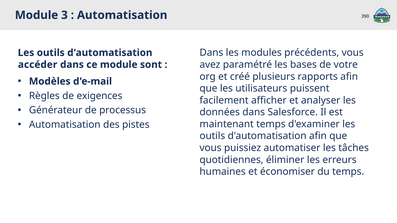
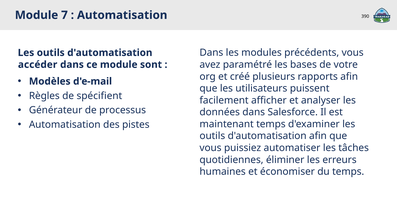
3: 3 -> 7 (64, 15)
exigences: exigences -> spécifient (99, 96)
